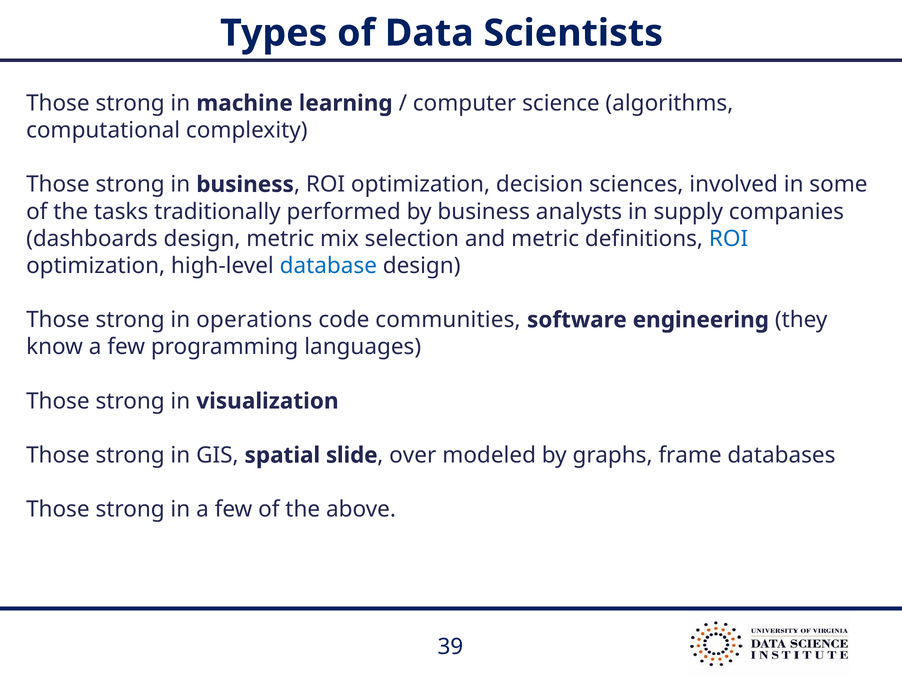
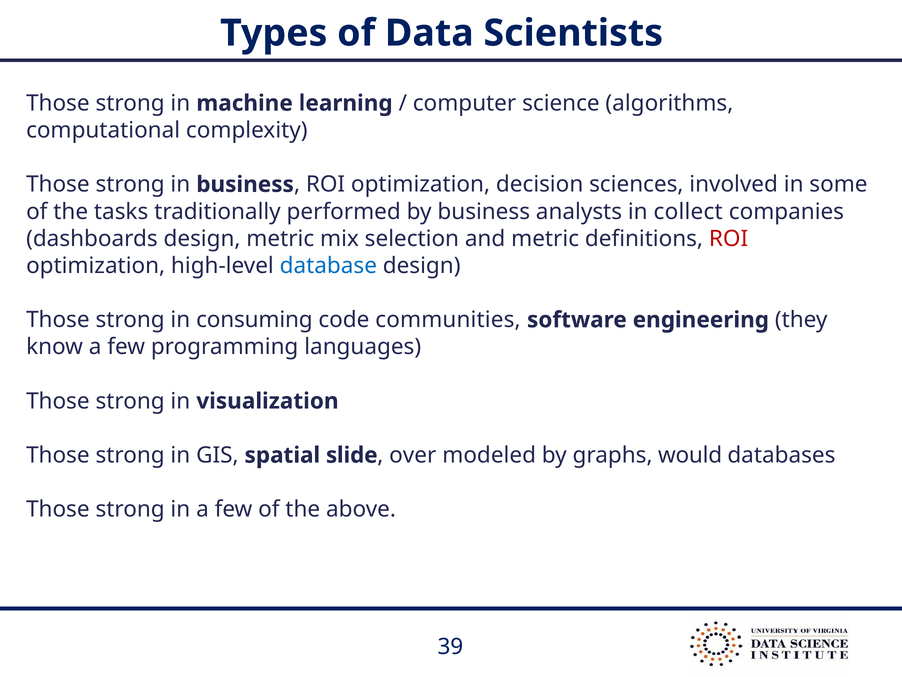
supply: supply -> collect (688, 211)
ROI colour: blue -> red (729, 238)
operations: operations -> consuming (254, 320)
frame: frame -> would (690, 455)
